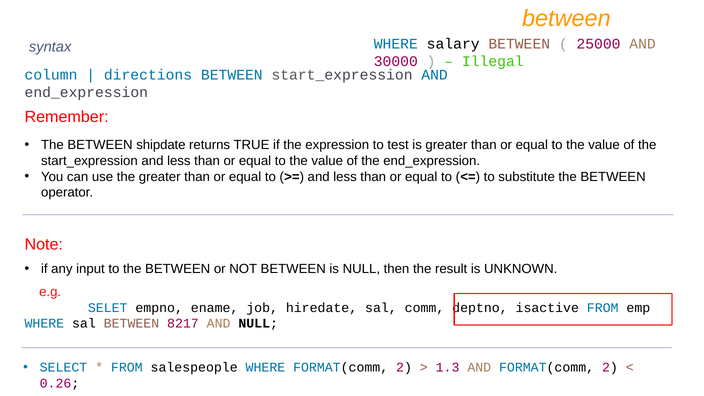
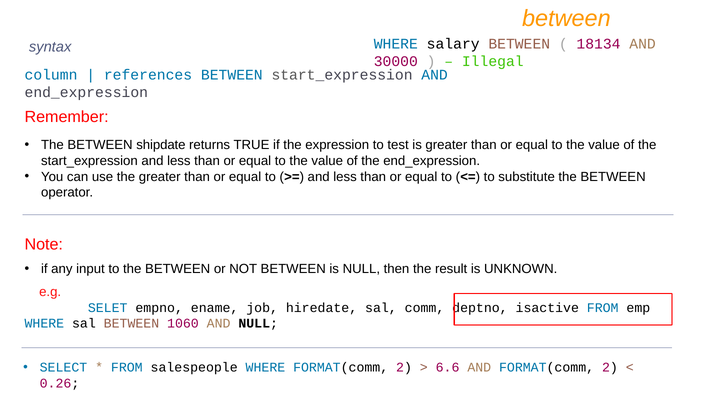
25000: 25000 -> 18134 (599, 44)
directions: directions -> references (148, 75)
8217: 8217 -> 1060 (183, 324)
1.3: 1.3 -> 6.6 (448, 367)
